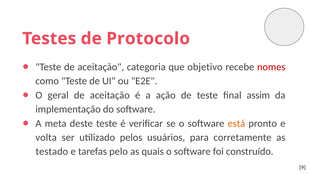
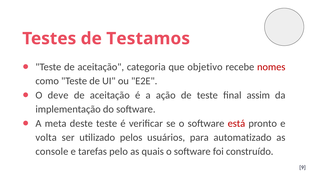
Protocolo: Protocolo -> Testamos (148, 39)
geral: geral -> deve (58, 95)
está colour: orange -> red (236, 124)
corretamente: corretamente -> automatizado (243, 138)
testado: testado -> console (52, 152)
